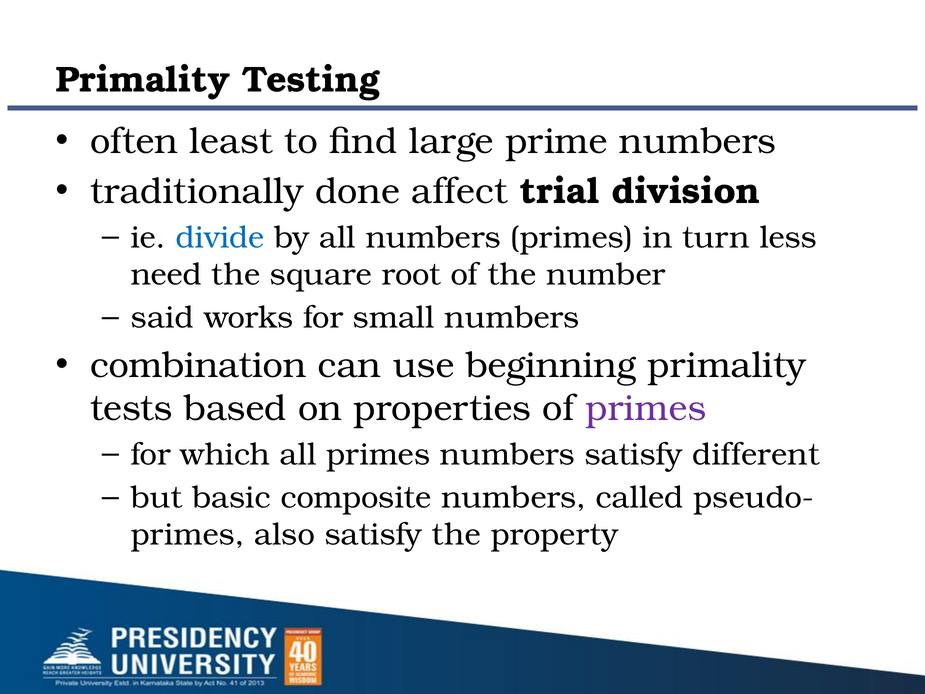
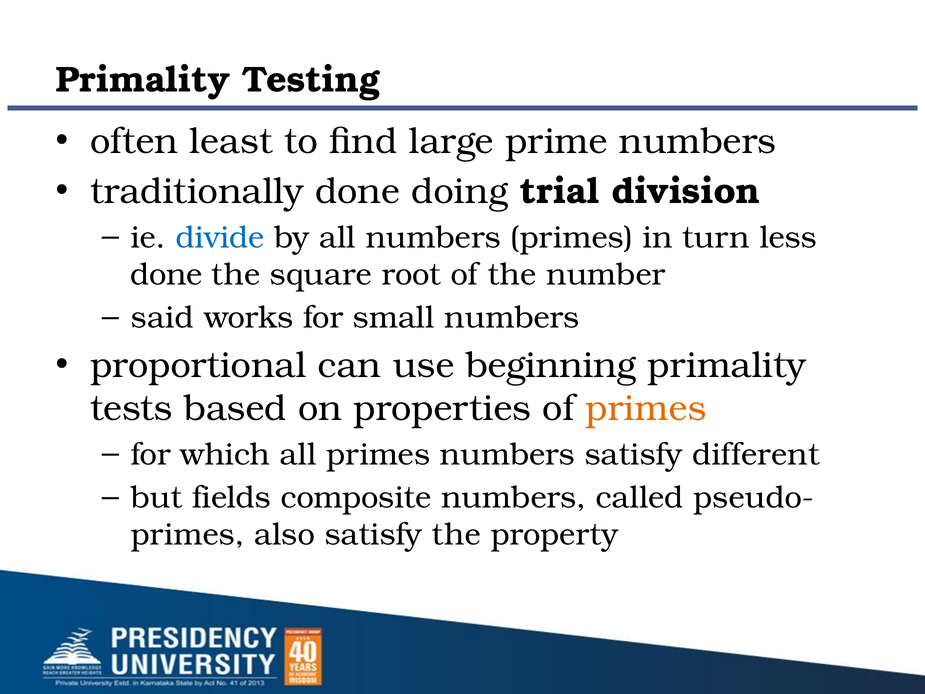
affect: affect -> doing (460, 191)
need: need -> done (166, 274)
combination: combination -> proportional (198, 365)
primes colour: purple -> orange (646, 408)
basic: basic -> fields (232, 497)
